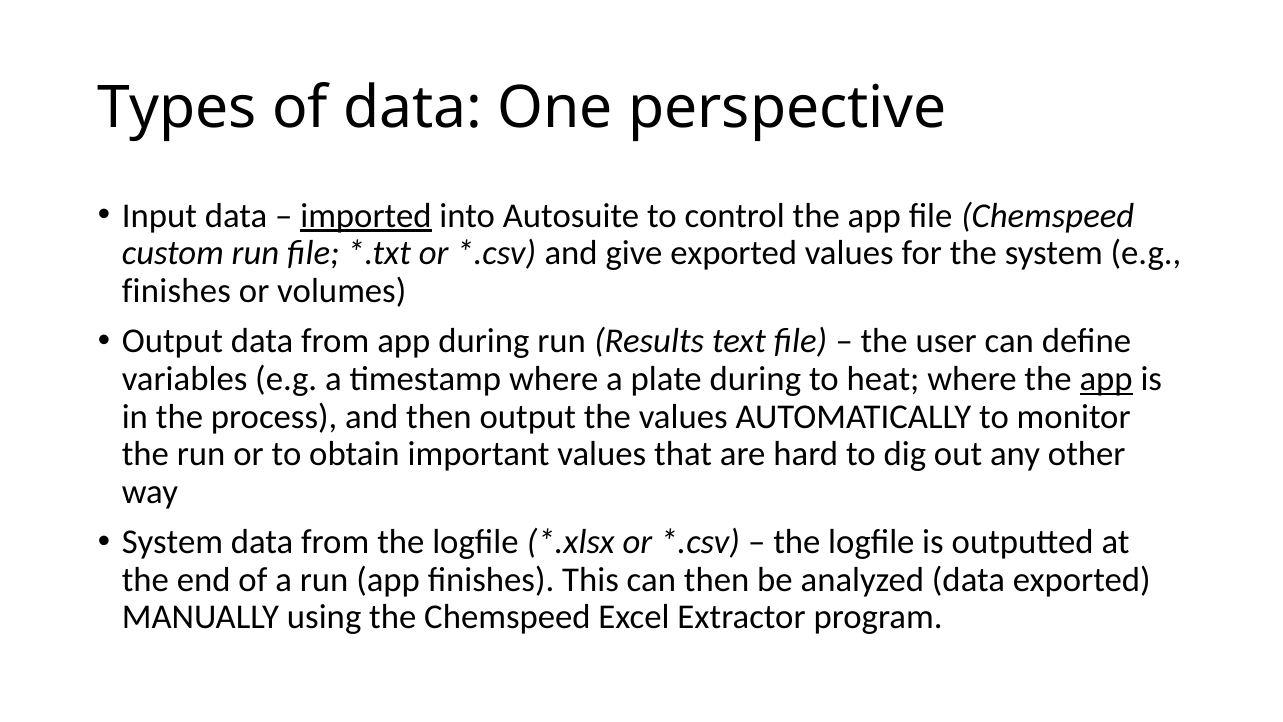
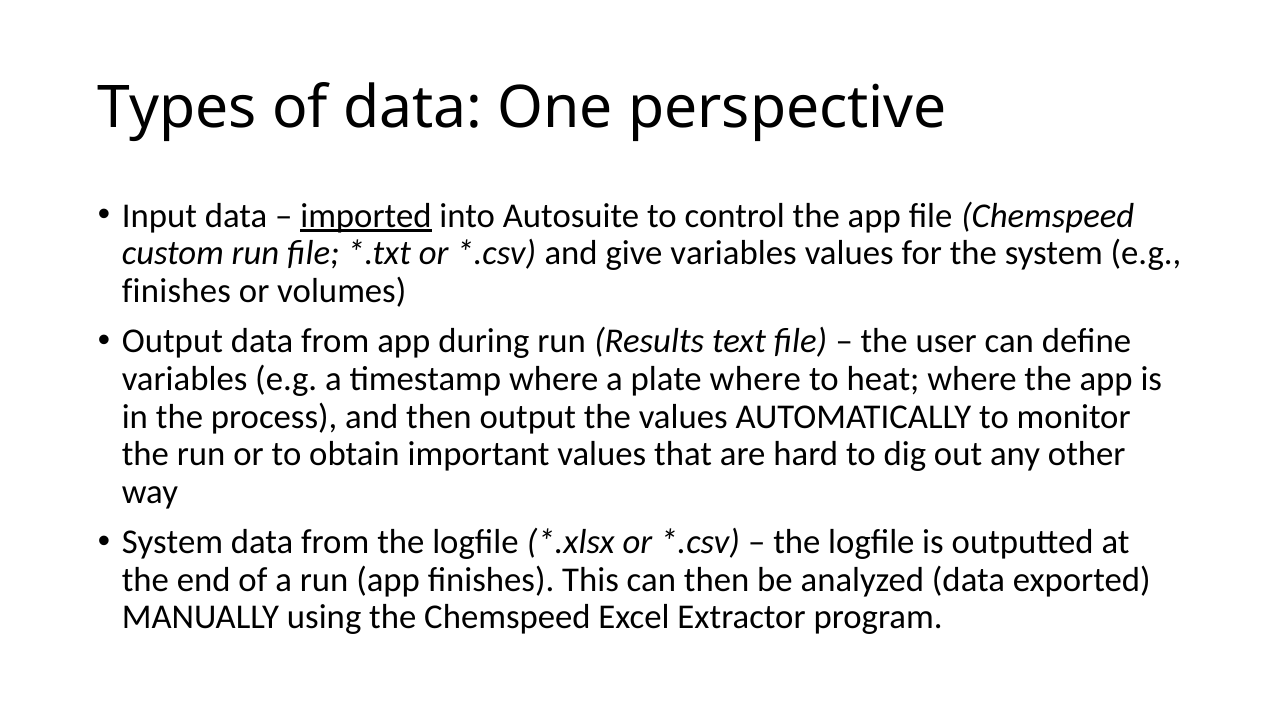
give exported: exported -> variables (734, 253)
plate during: during -> where (755, 379)
app underline: present -> none (1106, 379)
